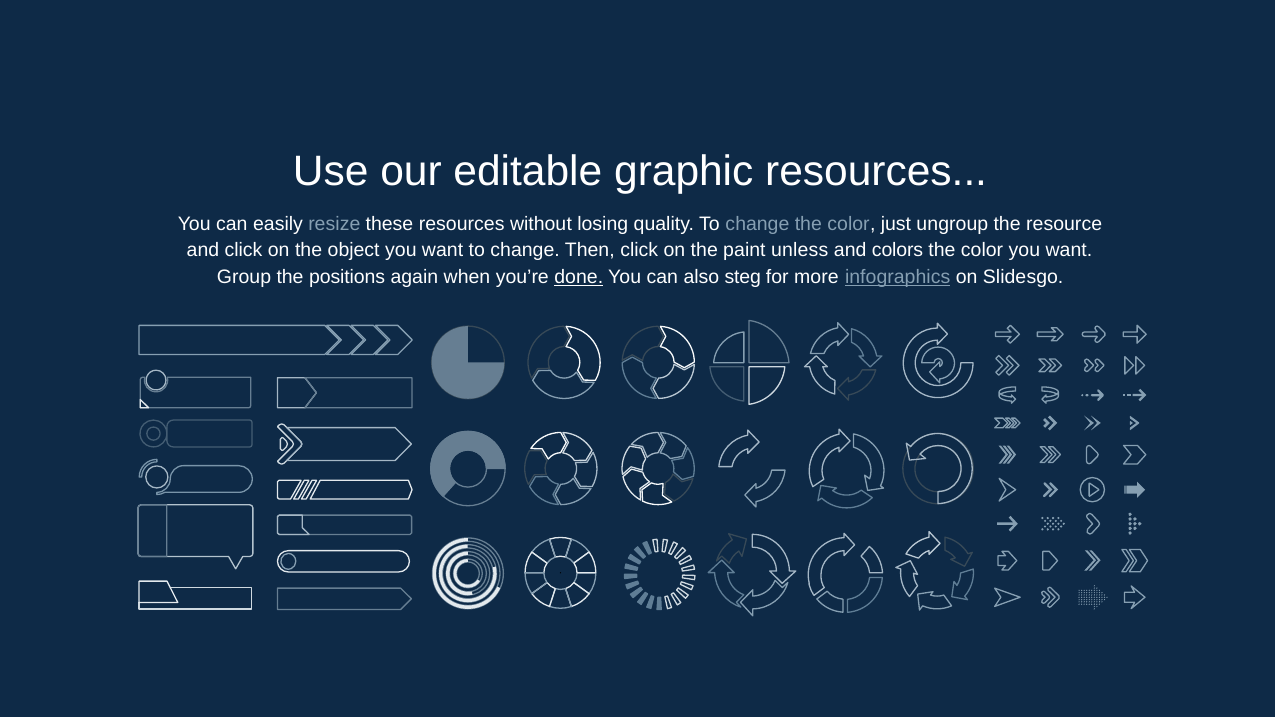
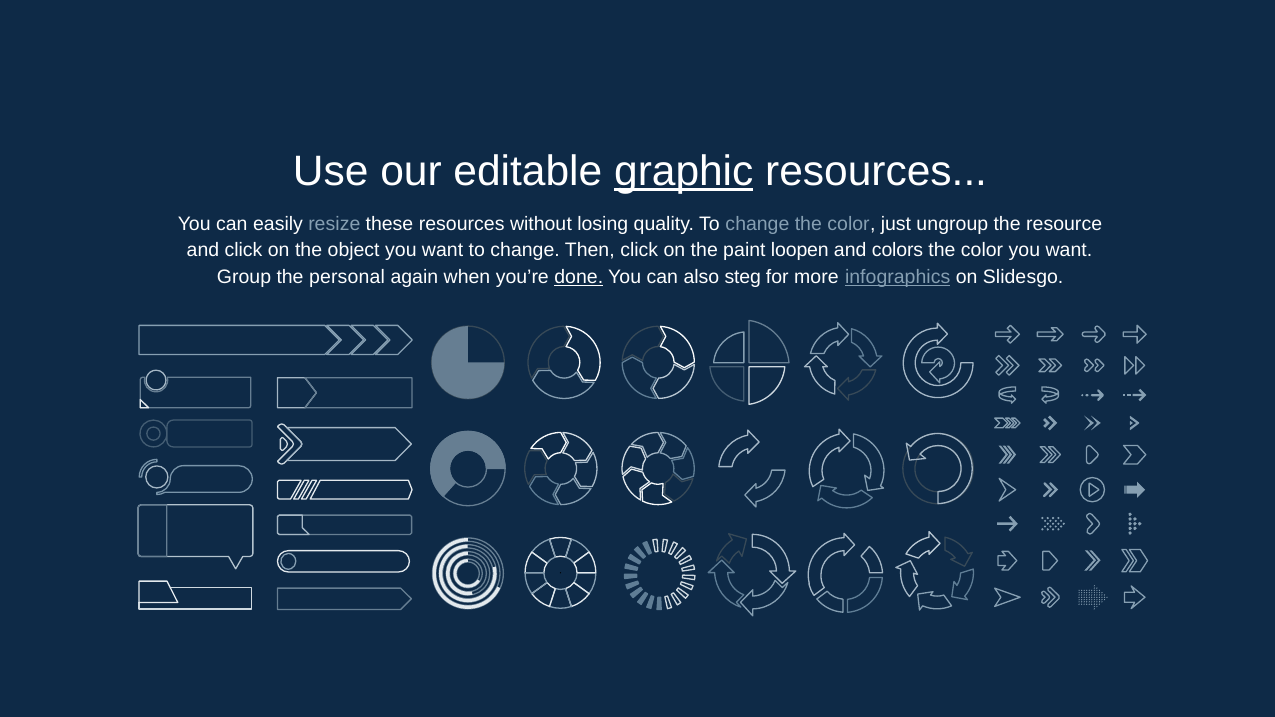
graphic underline: none -> present (684, 171)
unless: unless -> loopen (800, 251)
positions: positions -> personal (347, 277)
